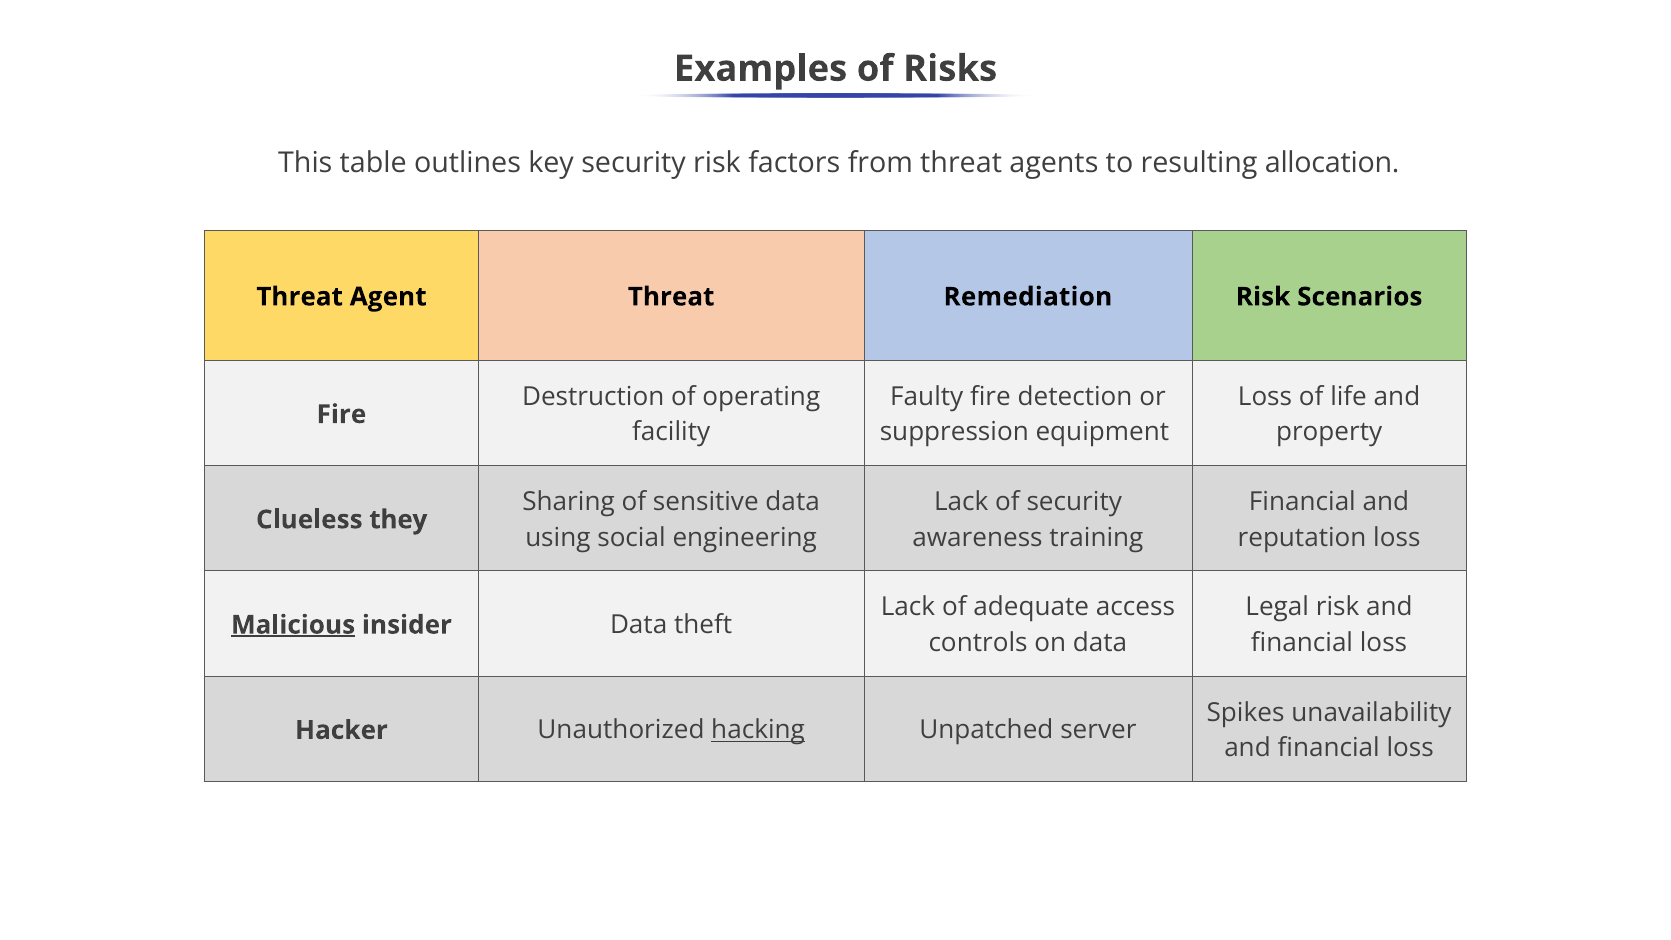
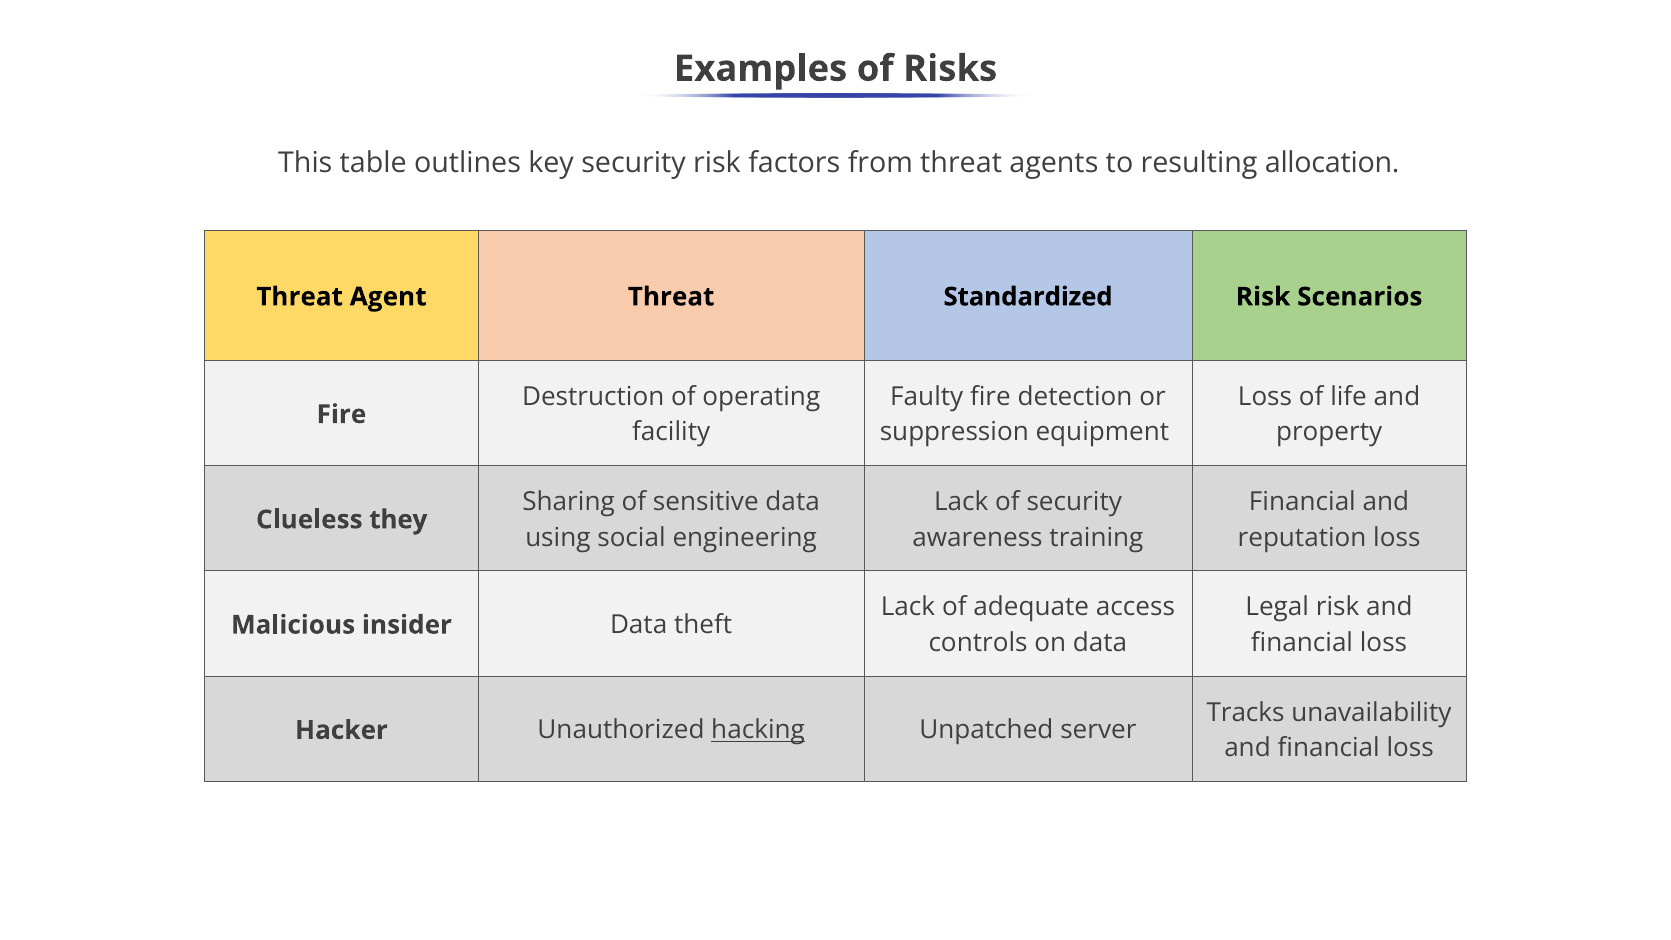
Remediation: Remediation -> Standardized (1028, 297)
Malicious underline: present -> none (293, 625)
Spikes: Spikes -> Tracks (1246, 712)
